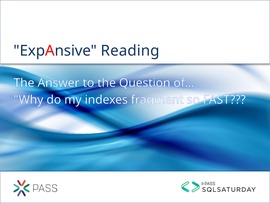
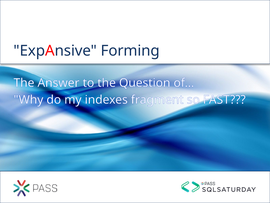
Reading: Reading -> Forming (130, 51)
